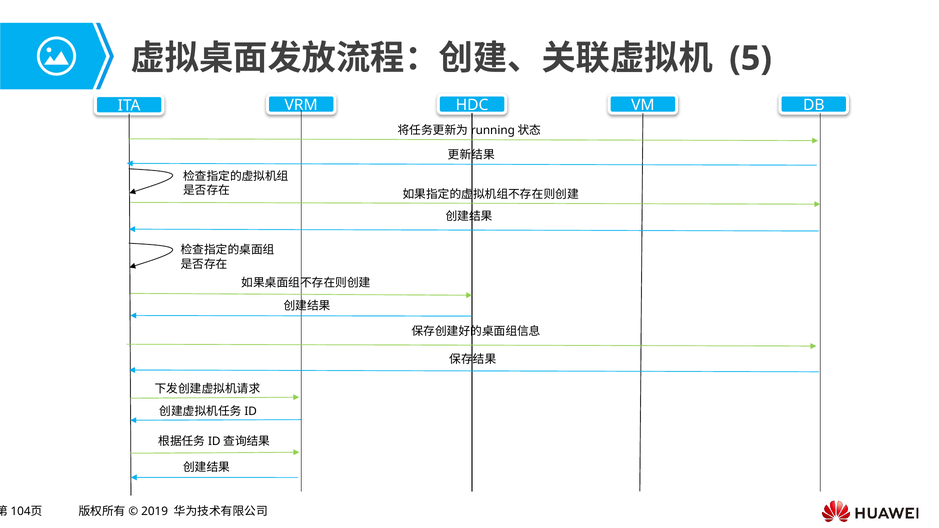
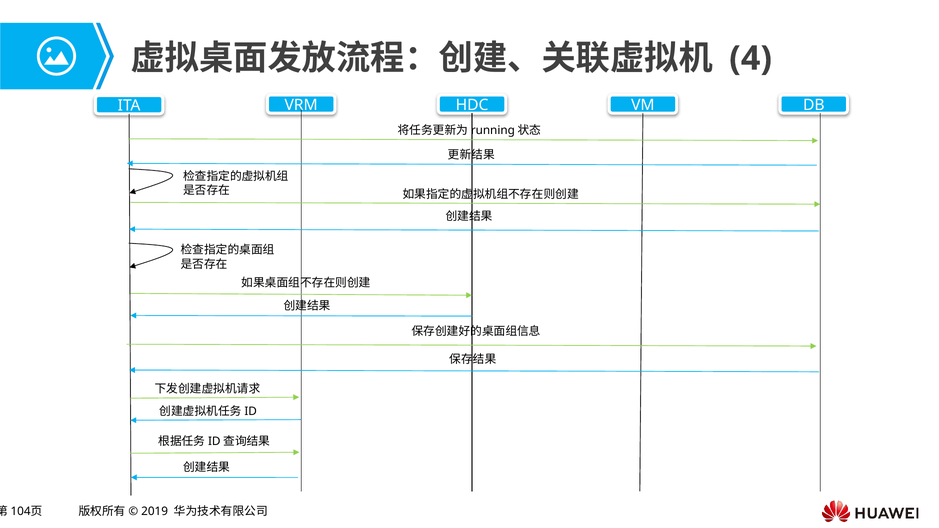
5: 5 -> 4 (751, 58)
